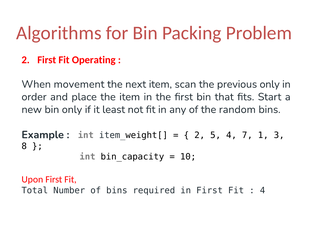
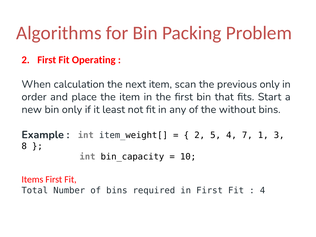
movement: movement -> calculation (79, 84)
random: random -> without (237, 109)
Upon: Upon -> Items (32, 179)
